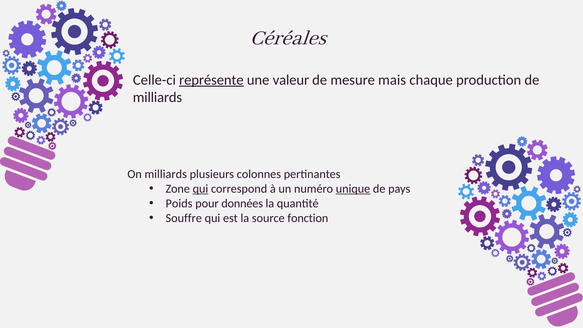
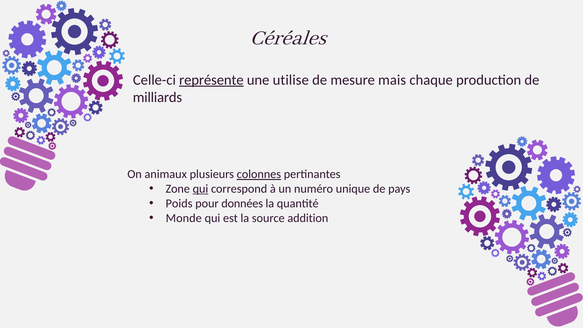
valeur: valeur -> utilise (291, 80)
On milliards: milliards -> animaux (166, 174)
colonnes underline: none -> present (259, 174)
unique underline: present -> none (353, 189)
Souffre: Souffre -> Monde (184, 218)
fonction: fonction -> addition (308, 218)
